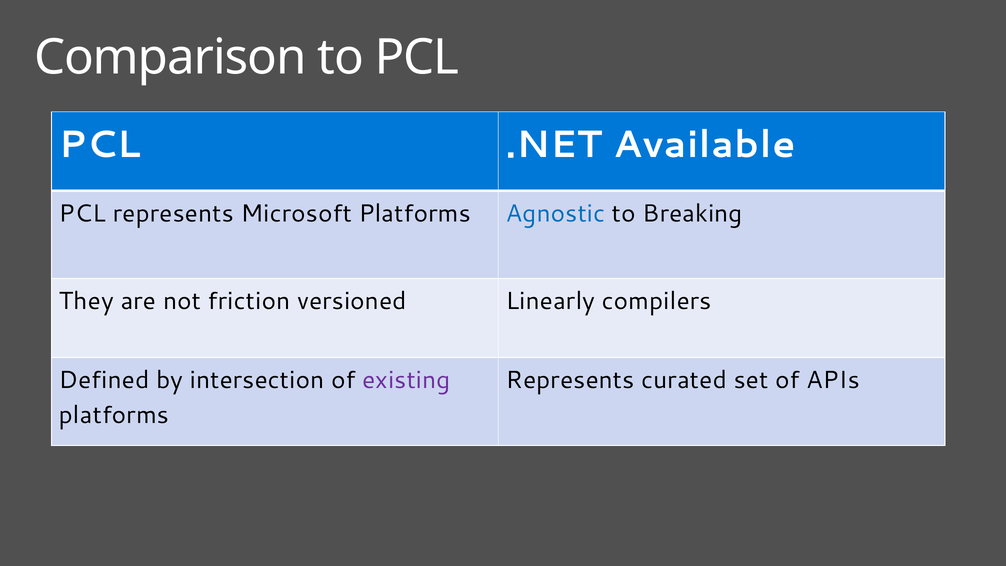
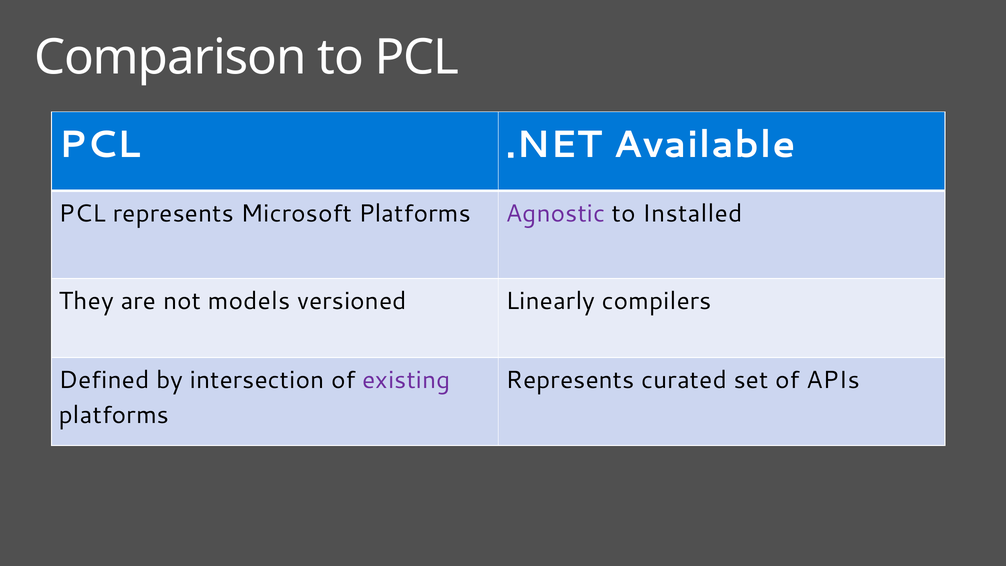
Agnostic colour: blue -> purple (555, 213)
Breaking: Breaking -> Installed (692, 213)
friction: friction -> models (249, 301)
